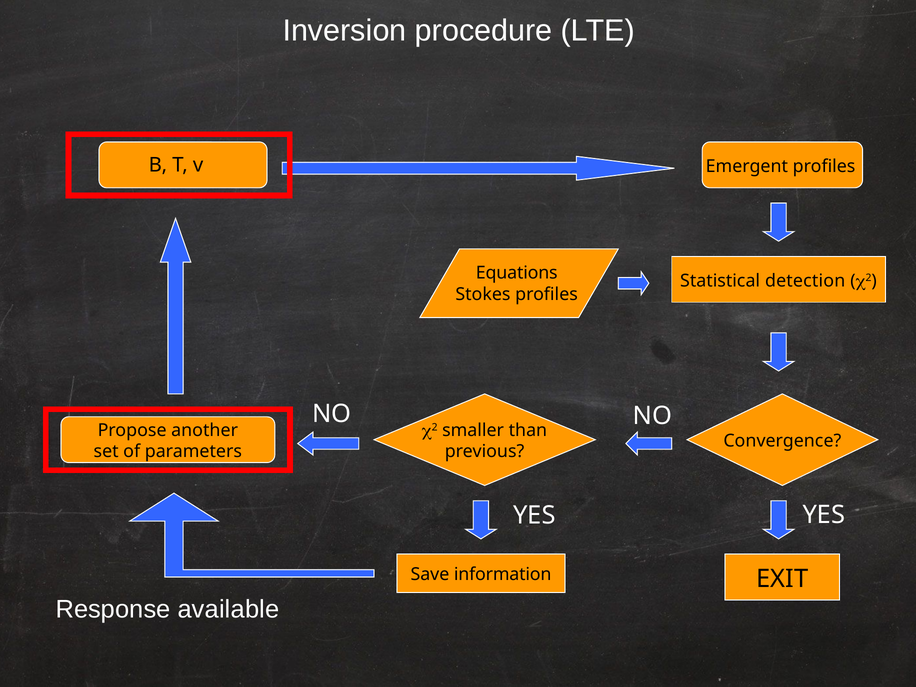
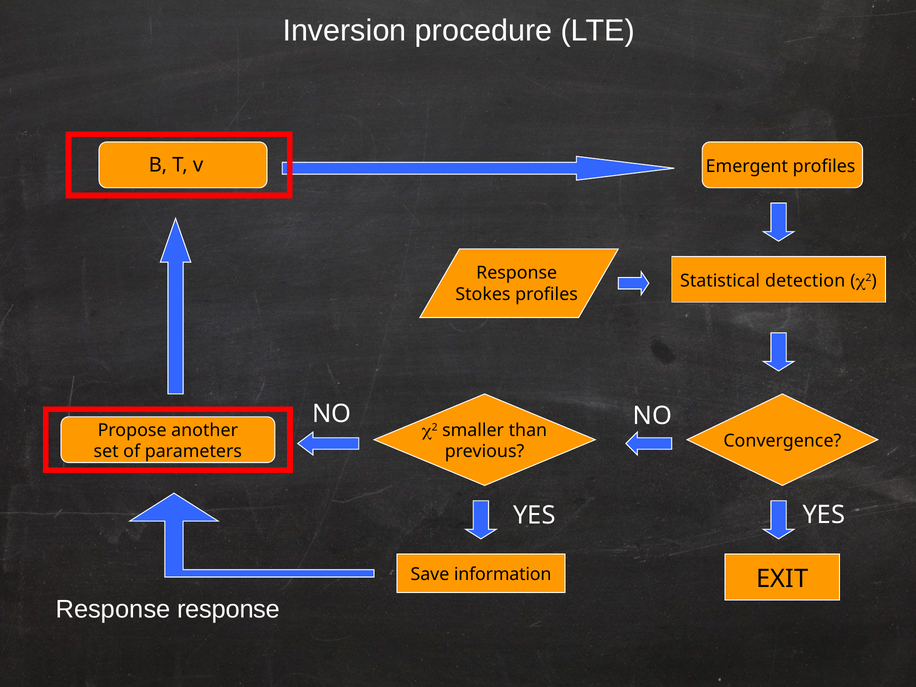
Equations: Equations -> Response (517, 273)
Response available: available -> response (229, 609)
